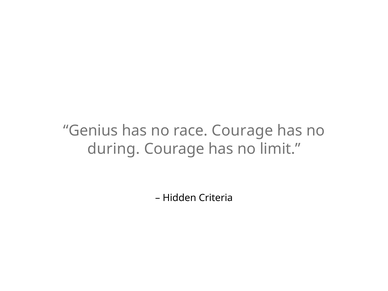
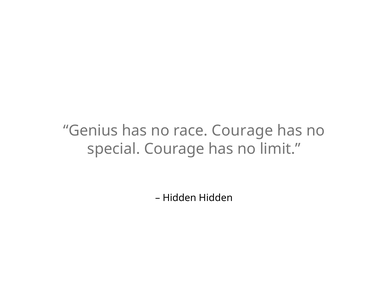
during: during -> special (114, 149)
Hidden Criteria: Criteria -> Hidden (216, 198)
